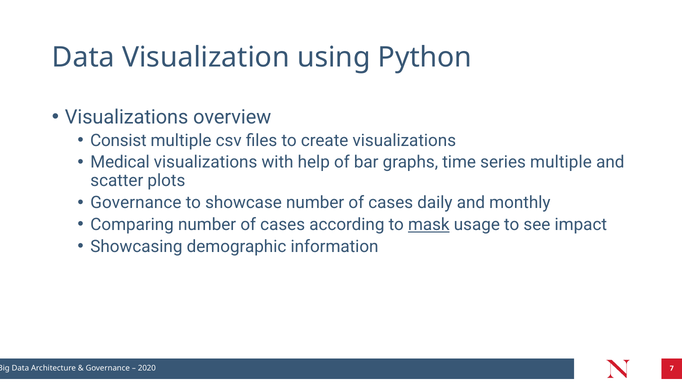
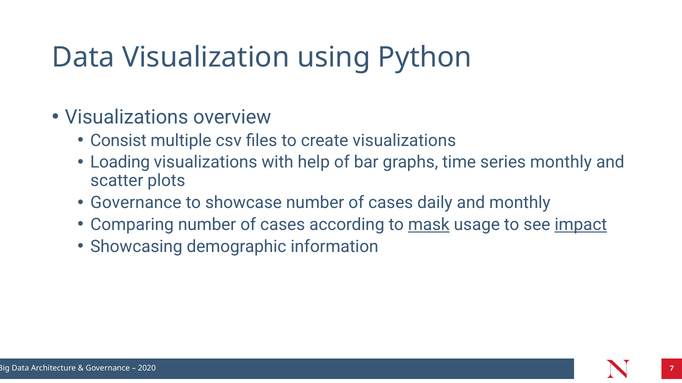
Medical: Medical -> Loading (120, 163)
series multiple: multiple -> monthly (561, 163)
impact underline: none -> present (581, 225)
